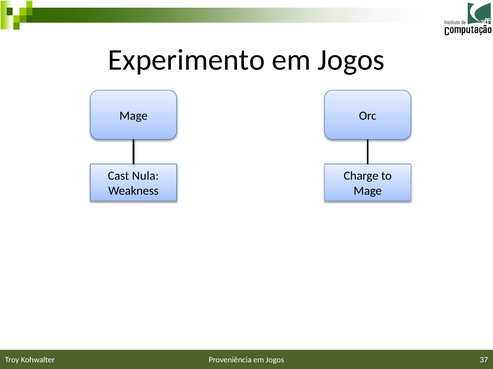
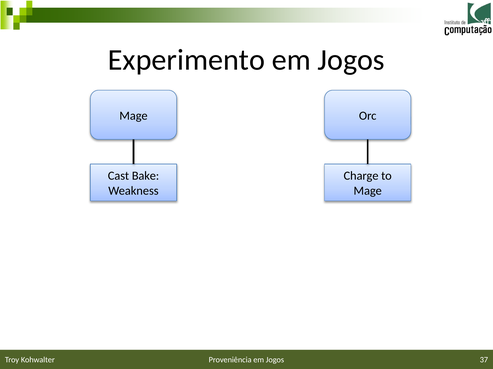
Nula: Nula -> Bake (145, 176)
